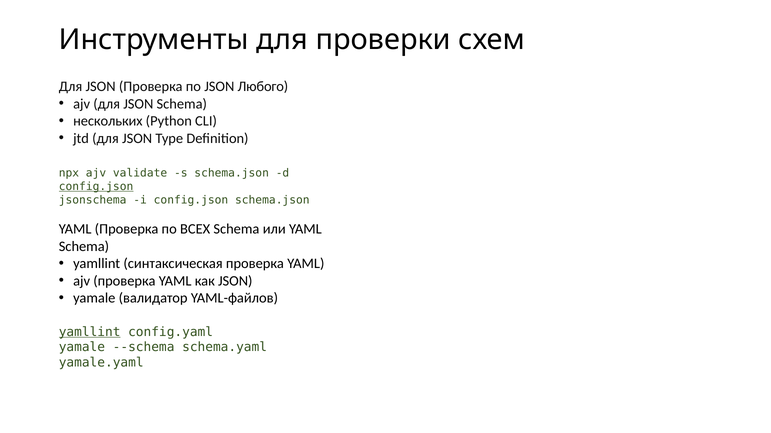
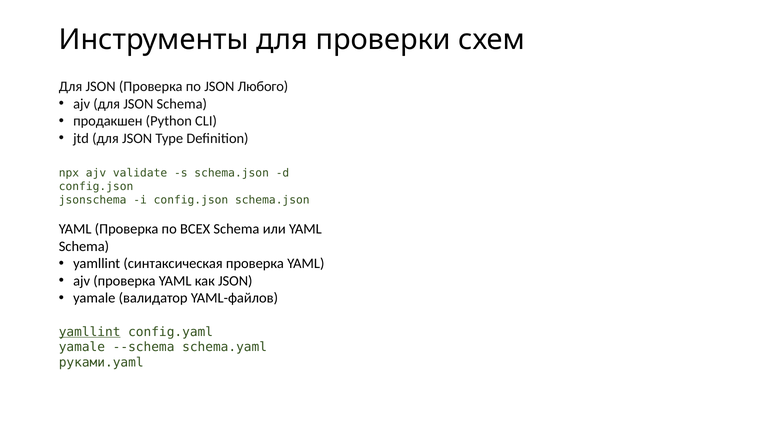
нескольких: нескольких -> продакшен (108, 121)
config.json underline: present -> none (96, 187)
yamale.yaml: yamale.yaml -> руками.yaml (101, 363)
